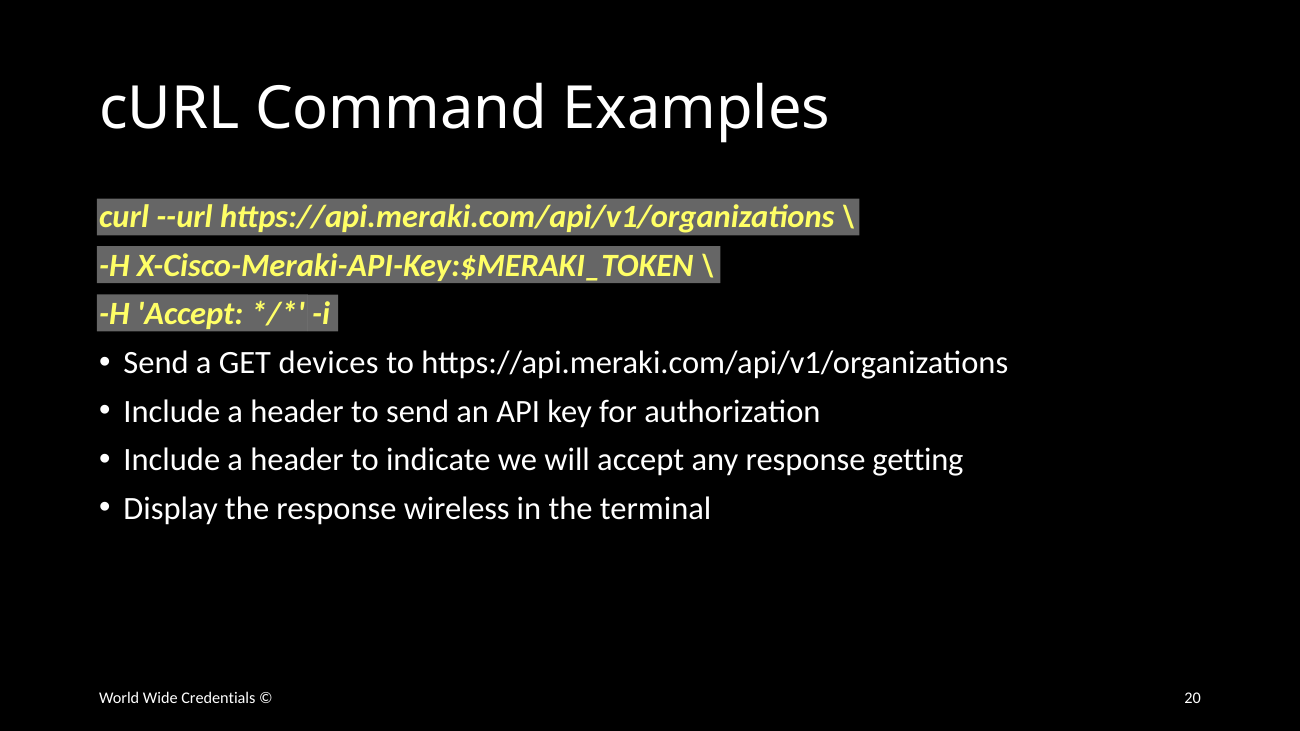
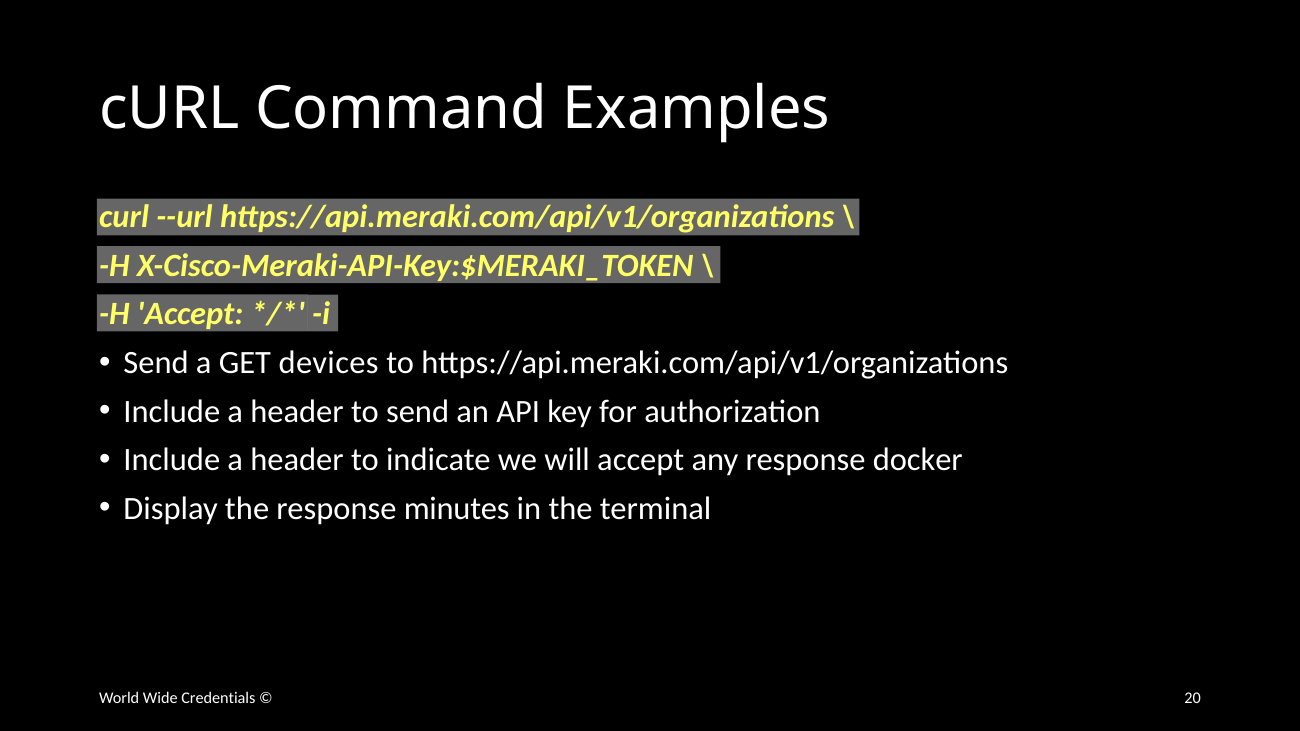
getting: getting -> docker (918, 460)
wireless: wireless -> minutes (457, 509)
